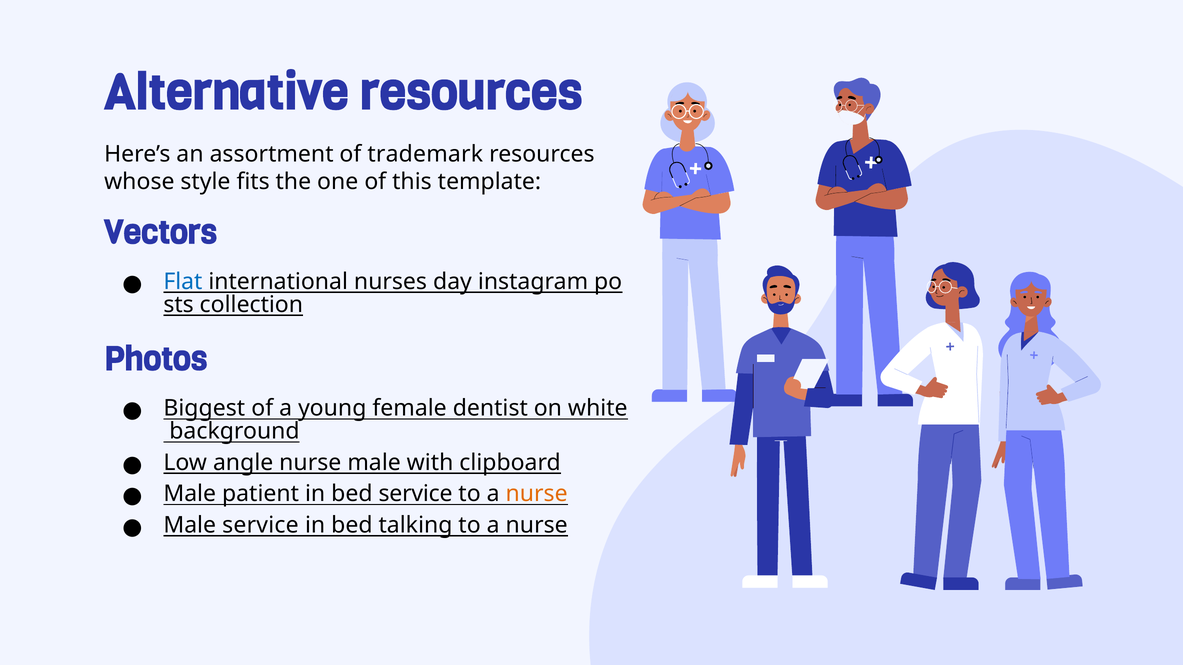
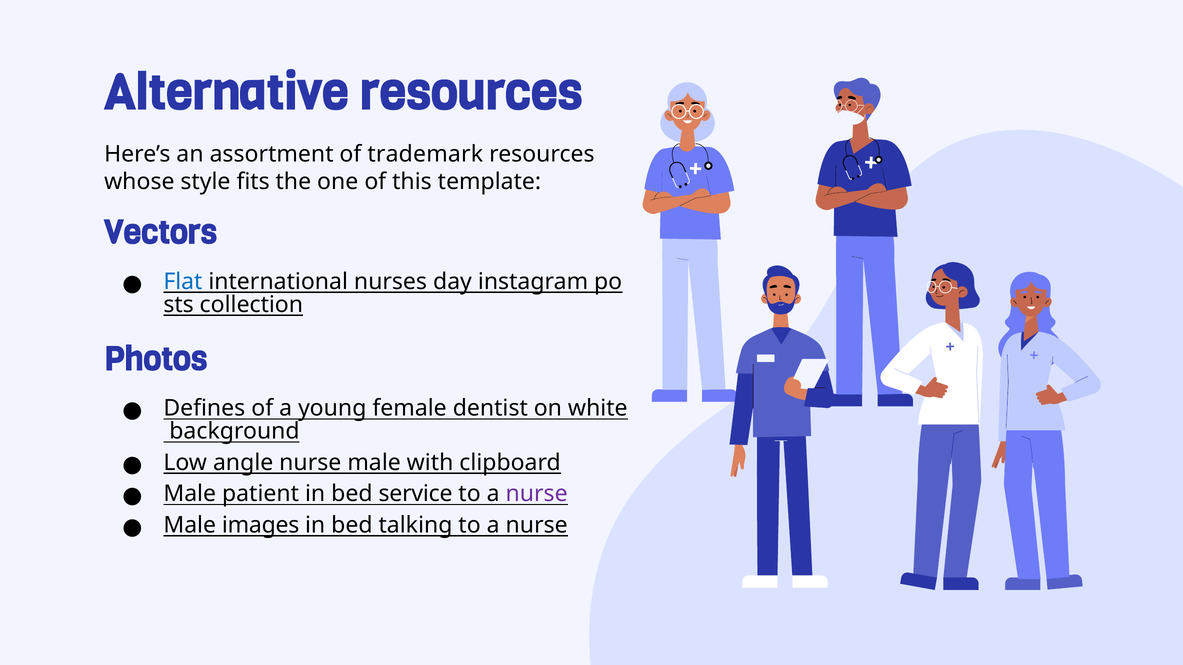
Biggest: Biggest -> Defines (204, 409)
nurse colour: orange -> purple (537, 494)
Male service: service -> images (261, 526)
